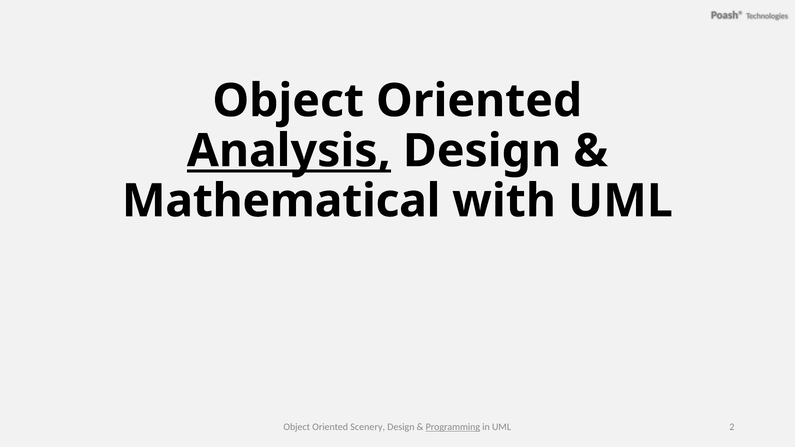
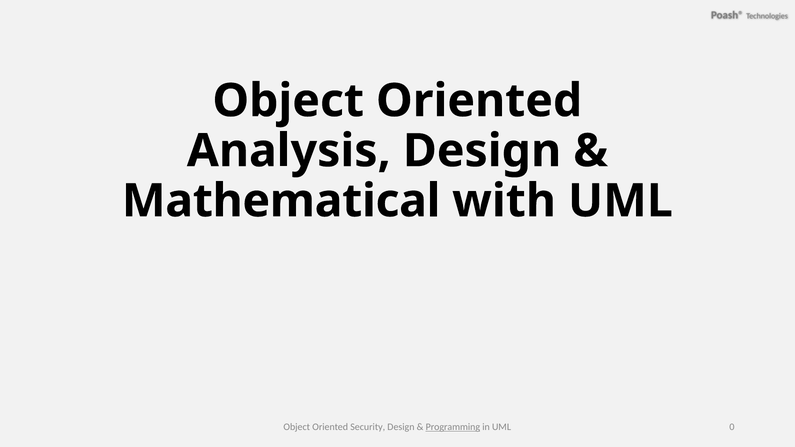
Analysis underline: present -> none (289, 151)
Scenery: Scenery -> Security (368, 427)
2: 2 -> 0 (732, 427)
